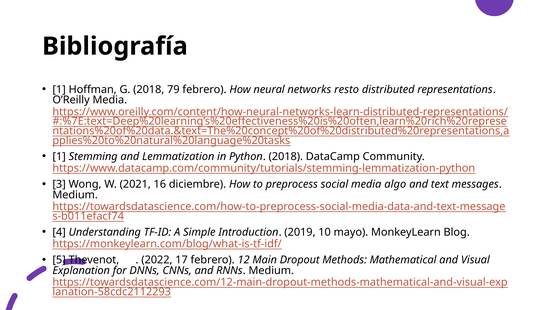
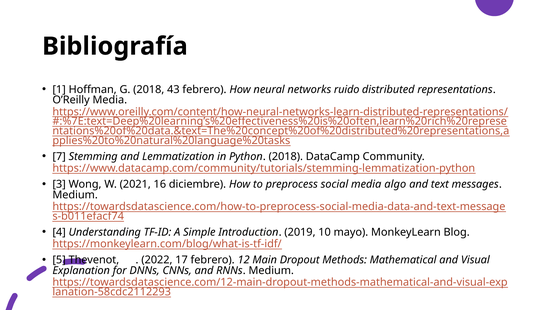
79: 79 -> 43 (173, 90)
resto: resto -> ruido (347, 90)
1: 1 -> 7 (59, 157)
